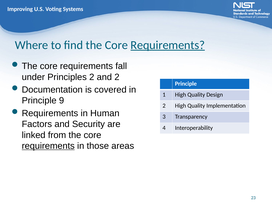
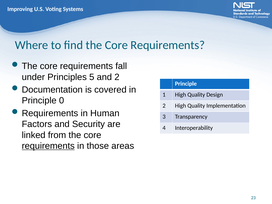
Requirements underline: present -> none (168, 45)
Principles 2: 2 -> 5 (92, 77)
9: 9 -> 0 (62, 101)
